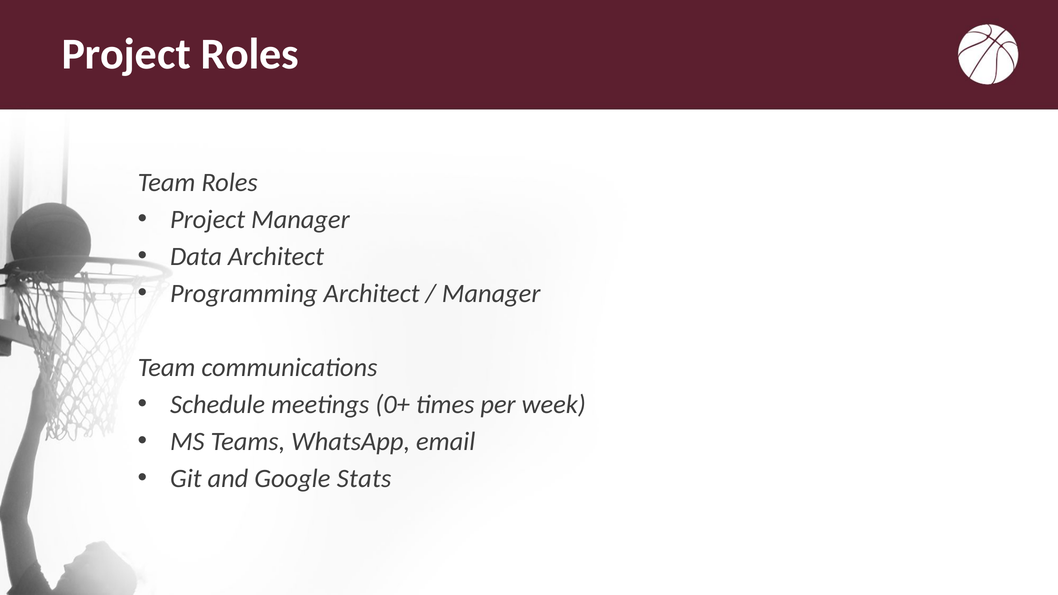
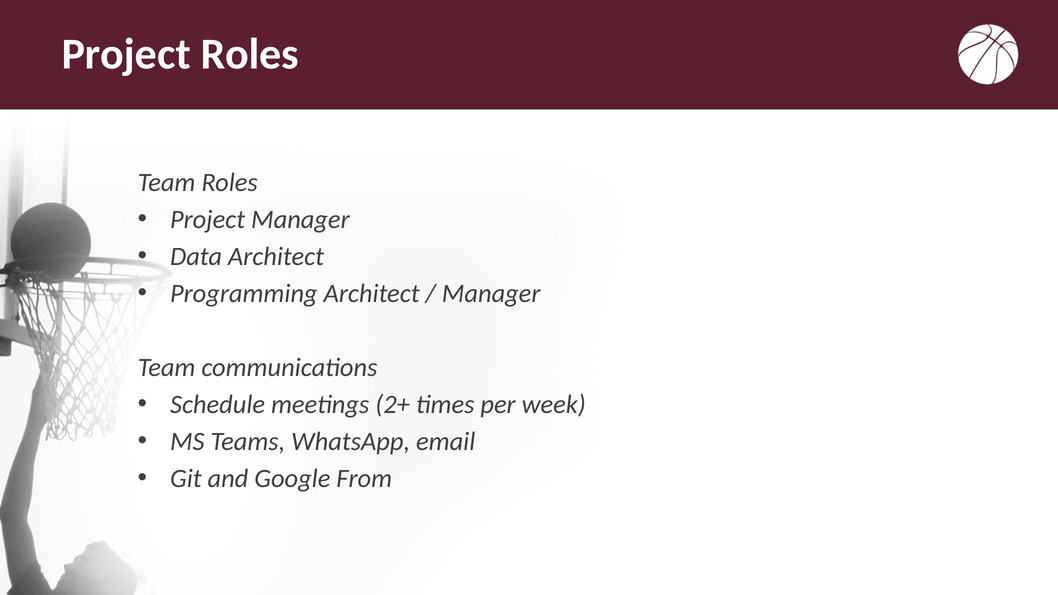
0+: 0+ -> 2+ (393, 405)
Stats: Stats -> From (364, 479)
